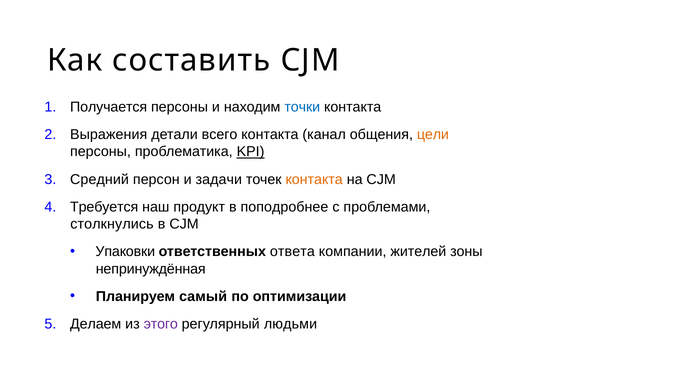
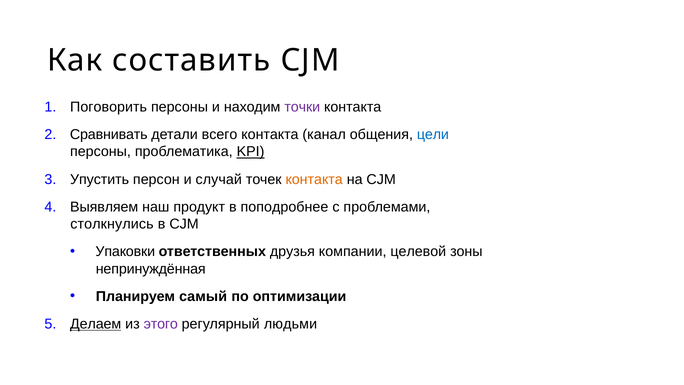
Получается: Получается -> Поговорить (109, 107)
точки colour: blue -> purple (302, 107)
Выражения: Выражения -> Сравнивать (109, 134)
цели colour: orange -> blue (433, 134)
Средний: Средний -> Упустить (100, 179)
задачи: задачи -> случай (219, 179)
Требуется: Требуется -> Выявляем (104, 207)
ответа: ответа -> друзья (292, 252)
жителей: жителей -> целевой (418, 252)
Делаем underline: none -> present (96, 324)
